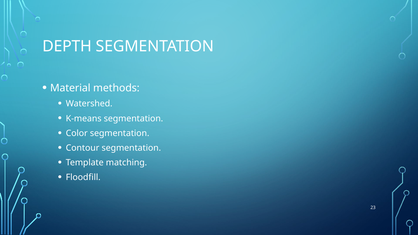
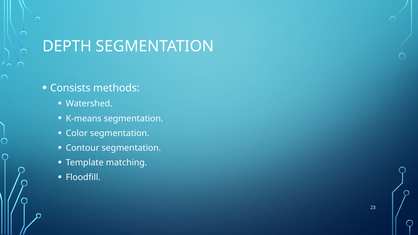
Material: Material -> Consists (70, 88)
